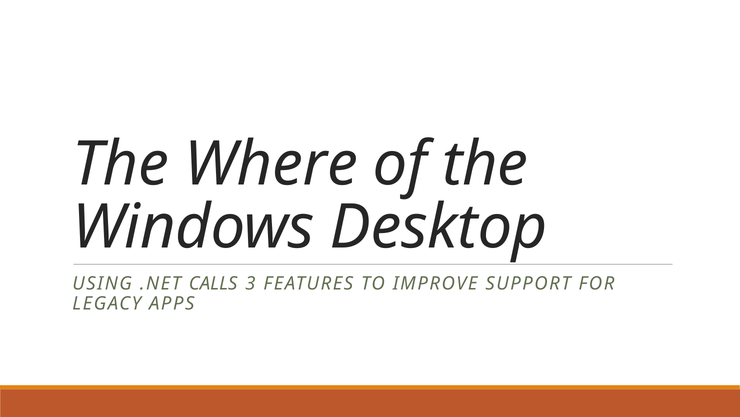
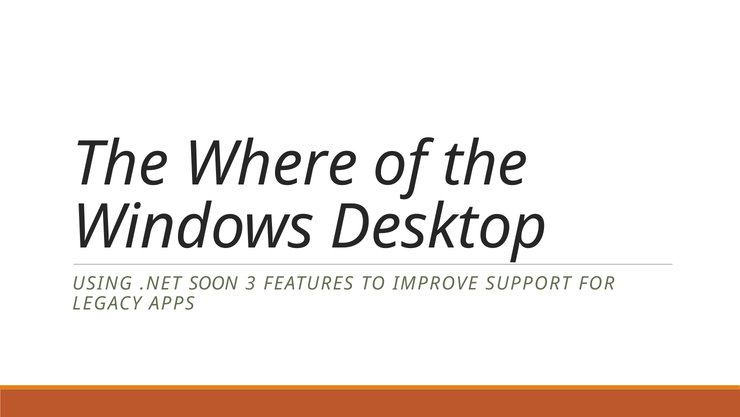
CALLS: CALLS -> SOON (213, 283)
